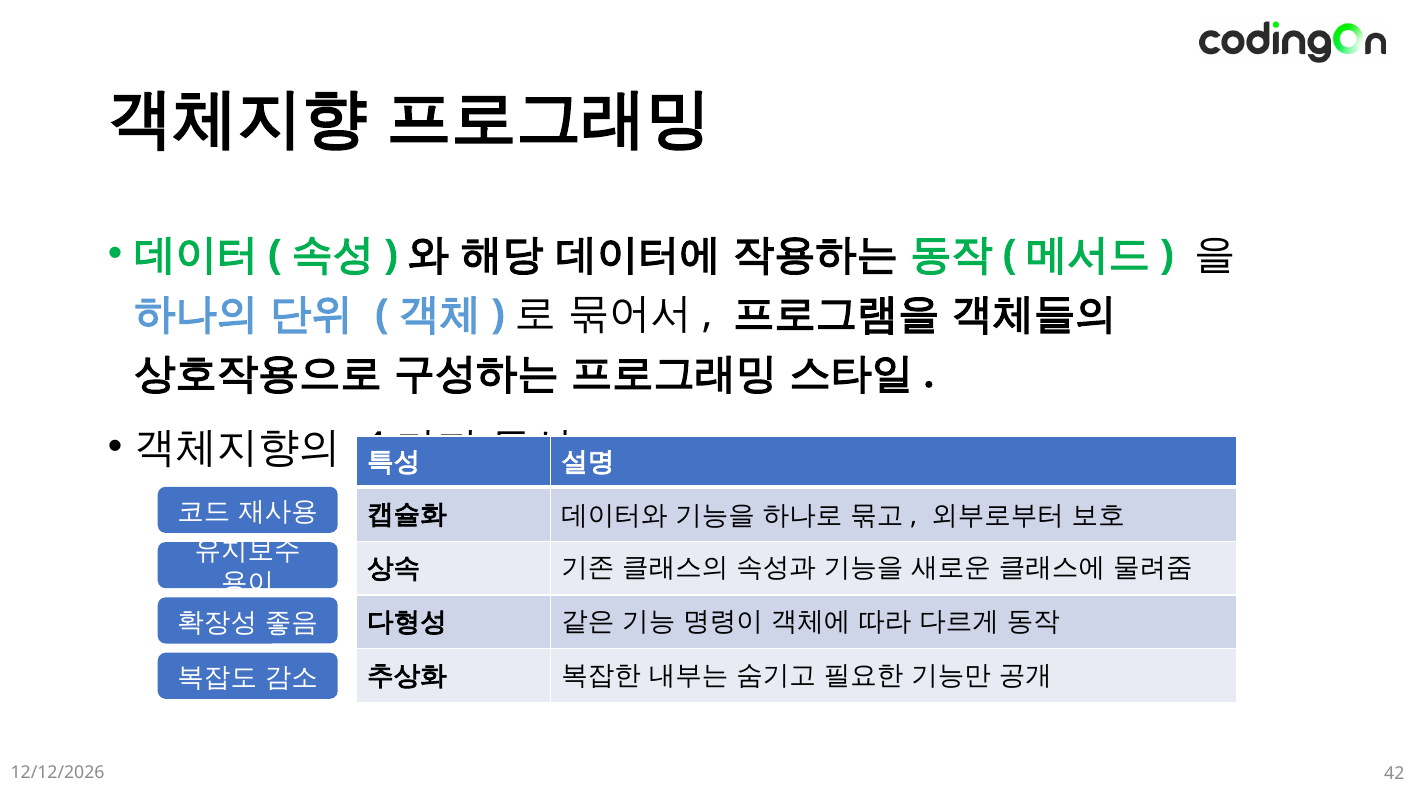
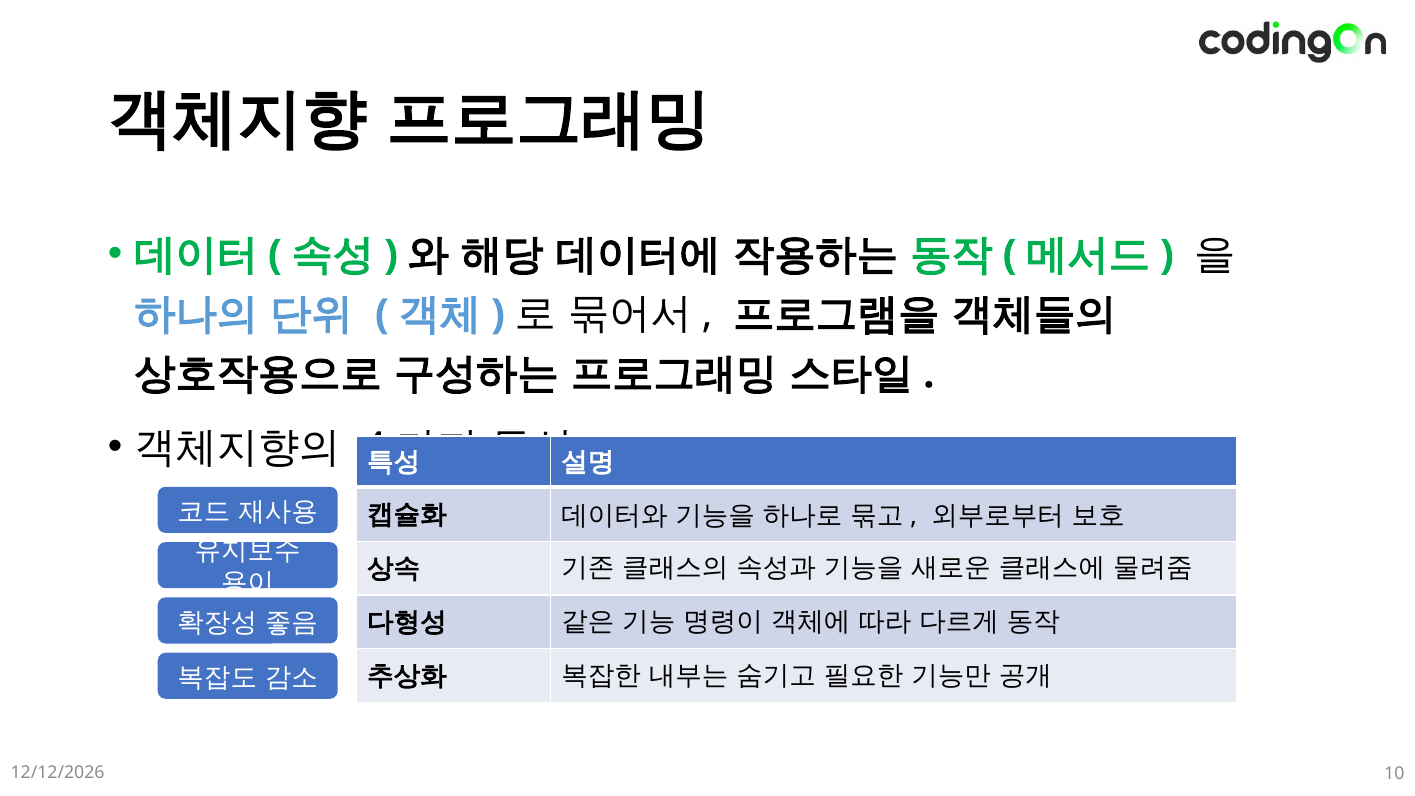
42: 42 -> 10 (1394, 773)
